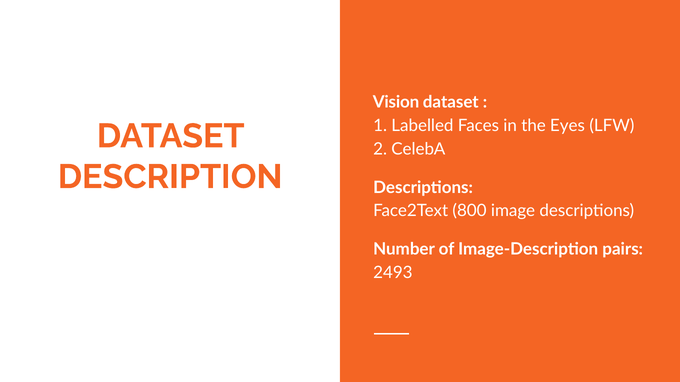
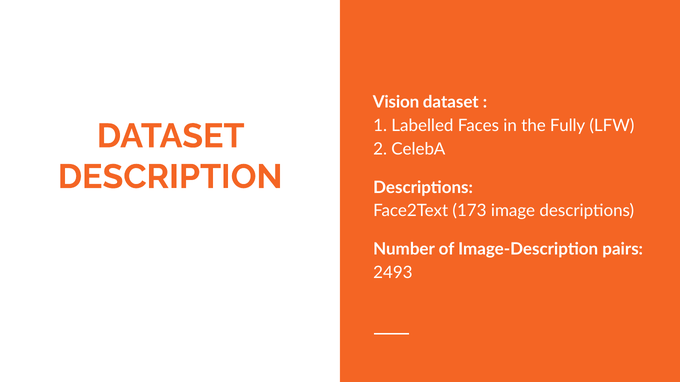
Eyes: Eyes -> Fully (568, 126)
800: 800 -> 173 (470, 211)
